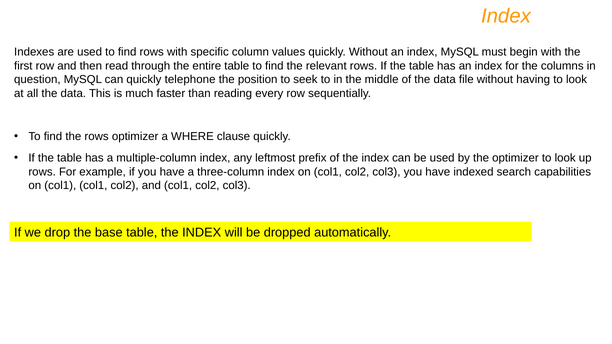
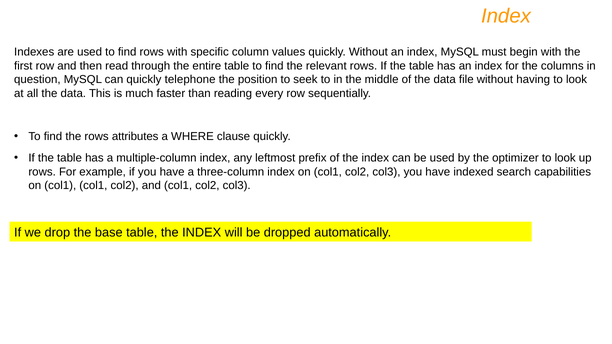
rows optimizer: optimizer -> attributes (135, 137)
